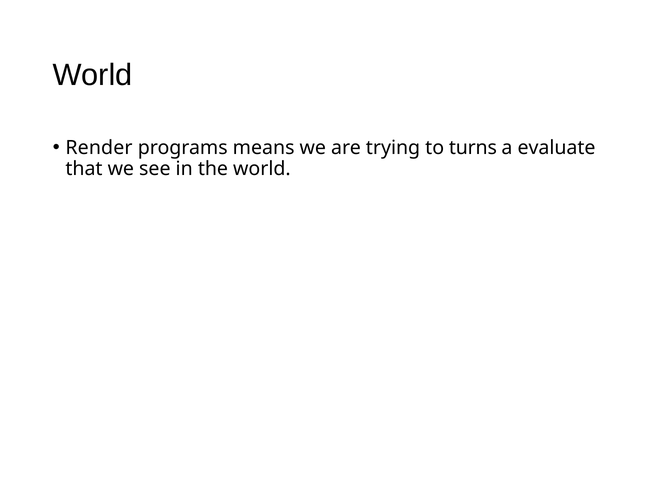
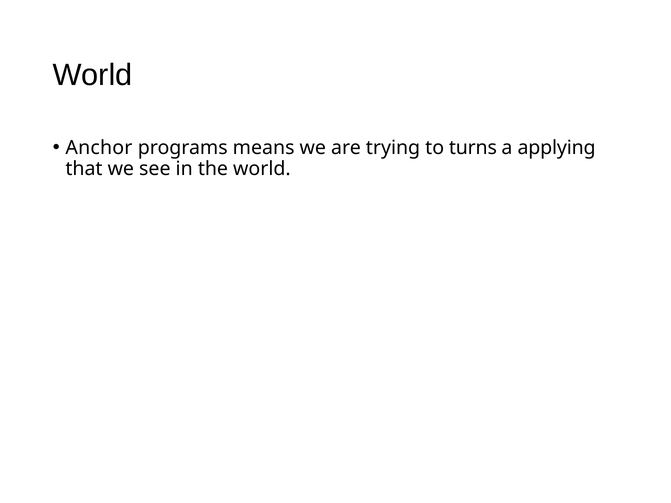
Render: Render -> Anchor (99, 148)
evaluate: evaluate -> applying (557, 148)
